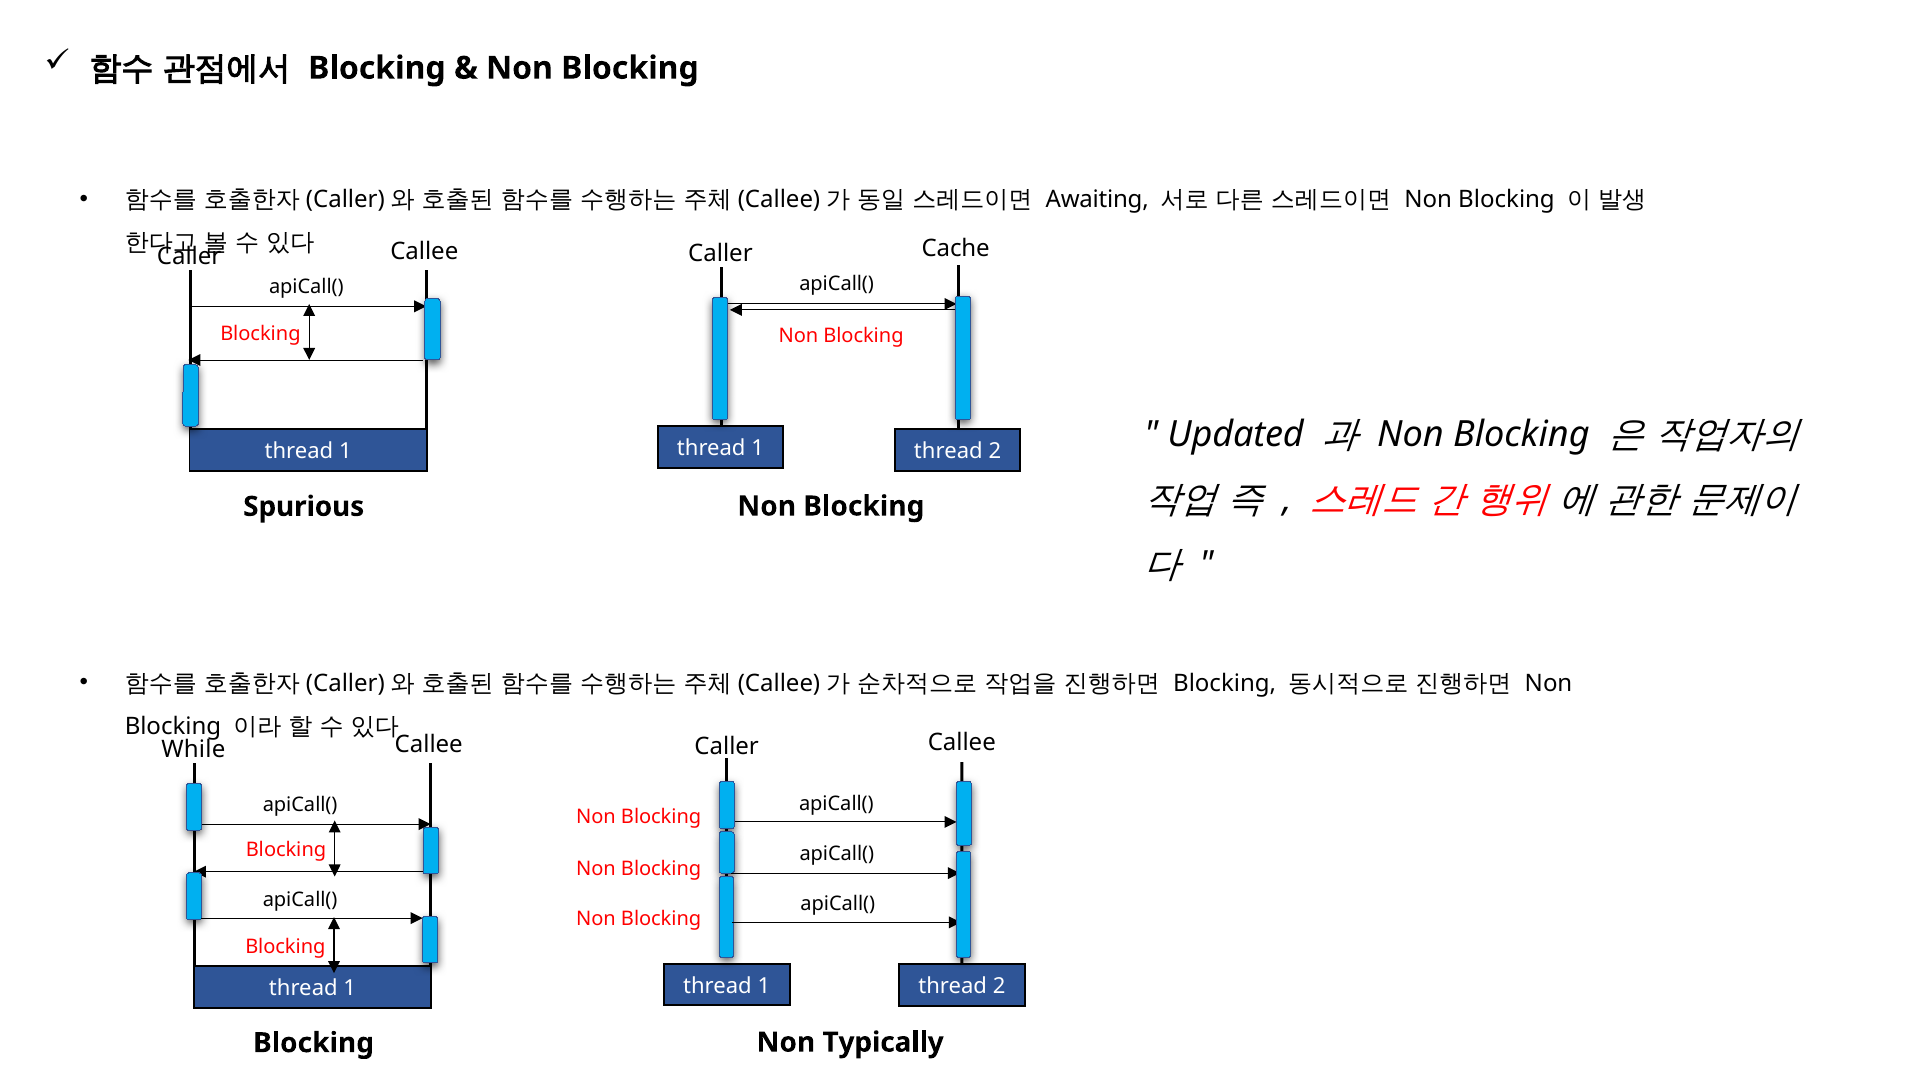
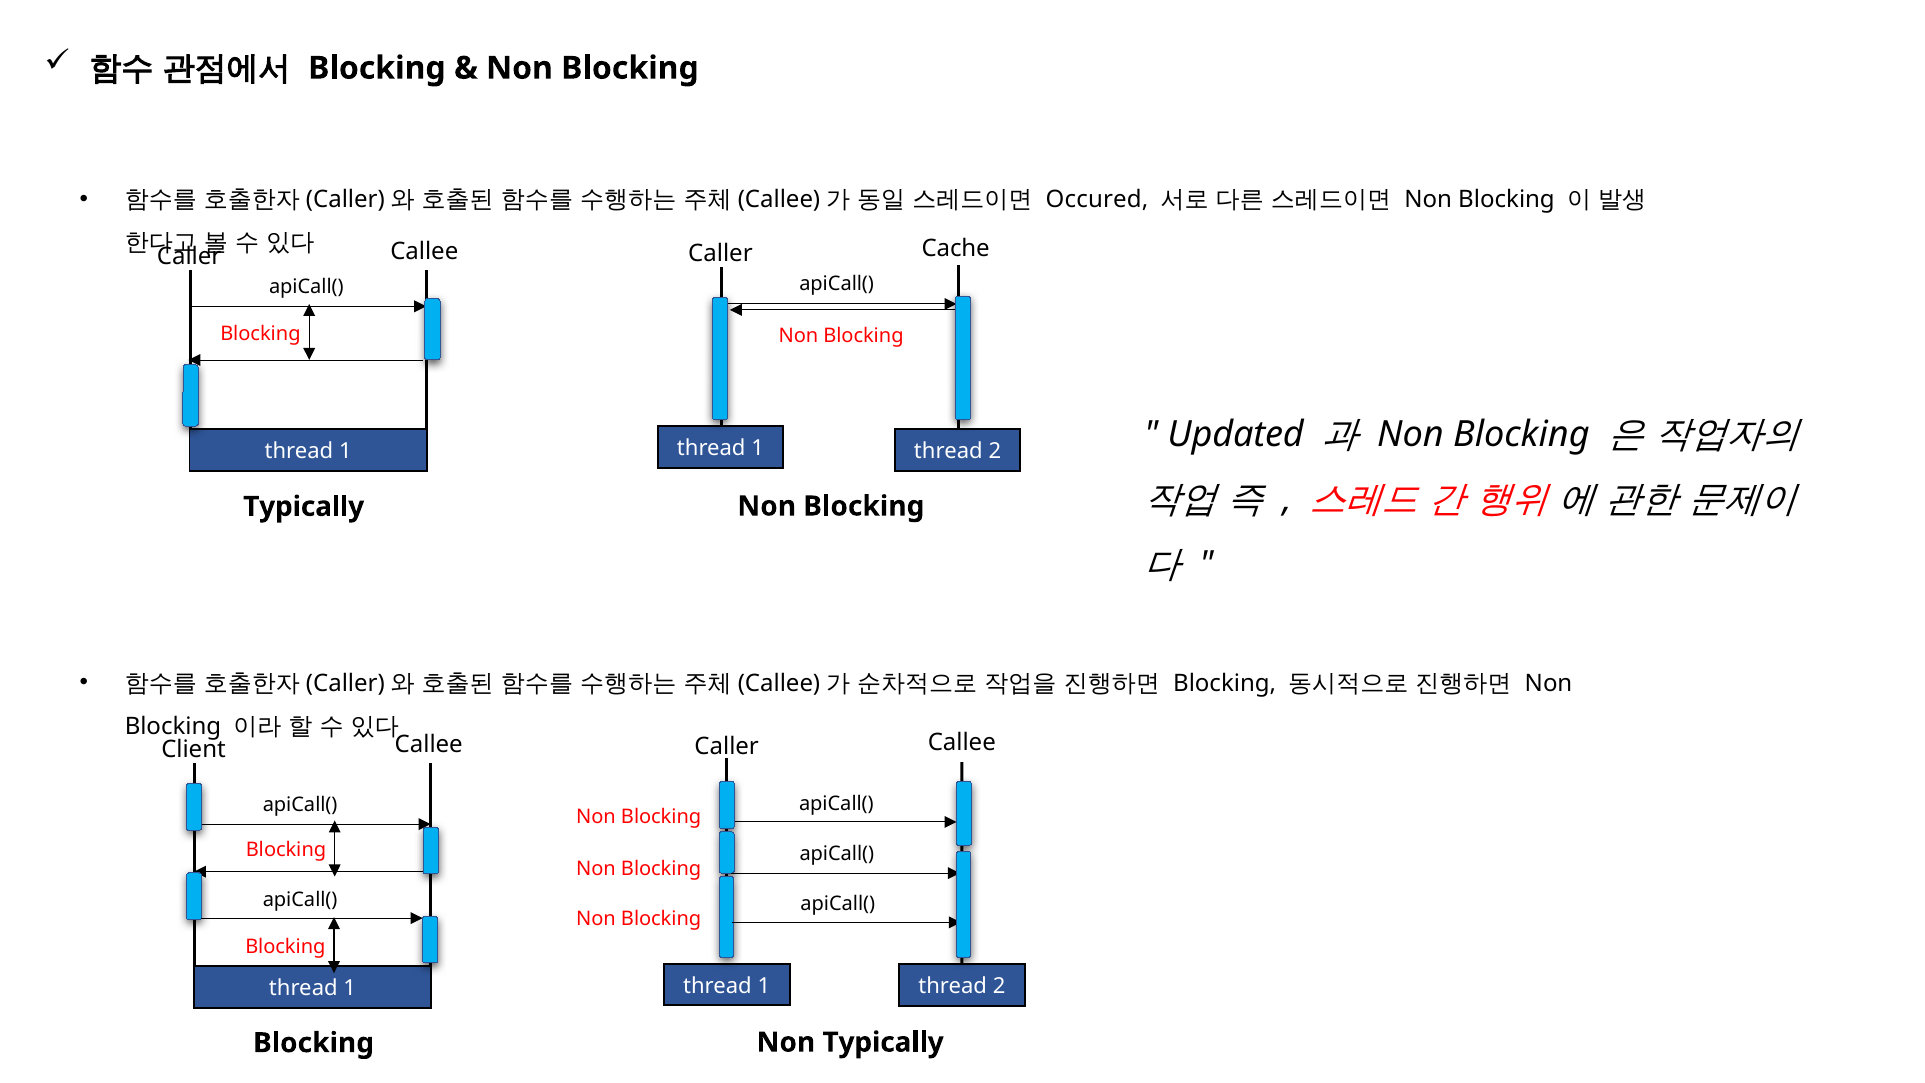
Awaiting: Awaiting -> Occured (1097, 199)
Spurious: Spurious -> Typically (304, 507)
While: While -> Client (194, 749)
